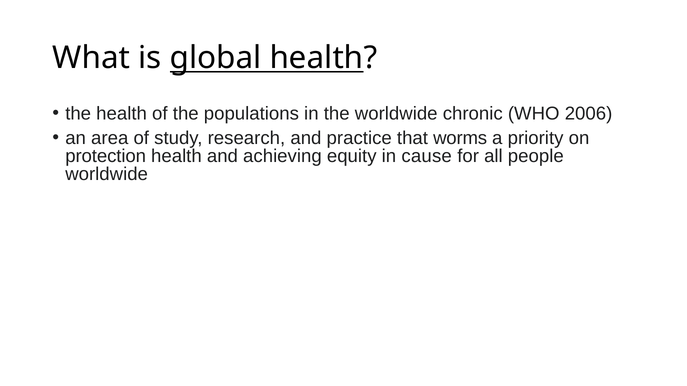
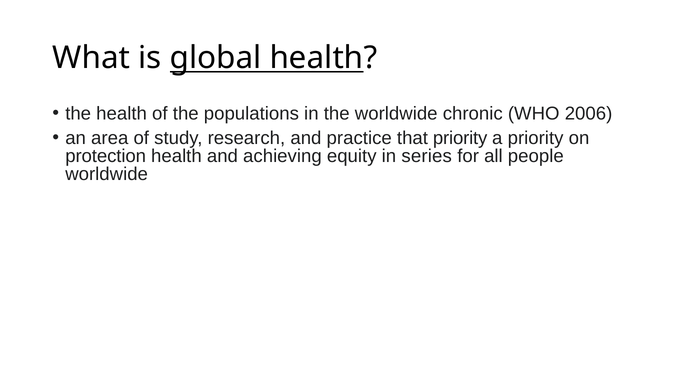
that worms: worms -> priority (460, 138)
cause: cause -> series (427, 156)
